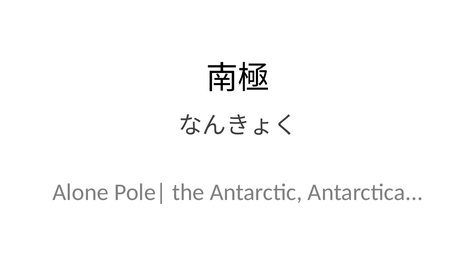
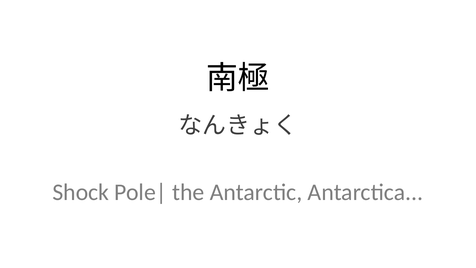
Alone: Alone -> Shock (81, 192)
